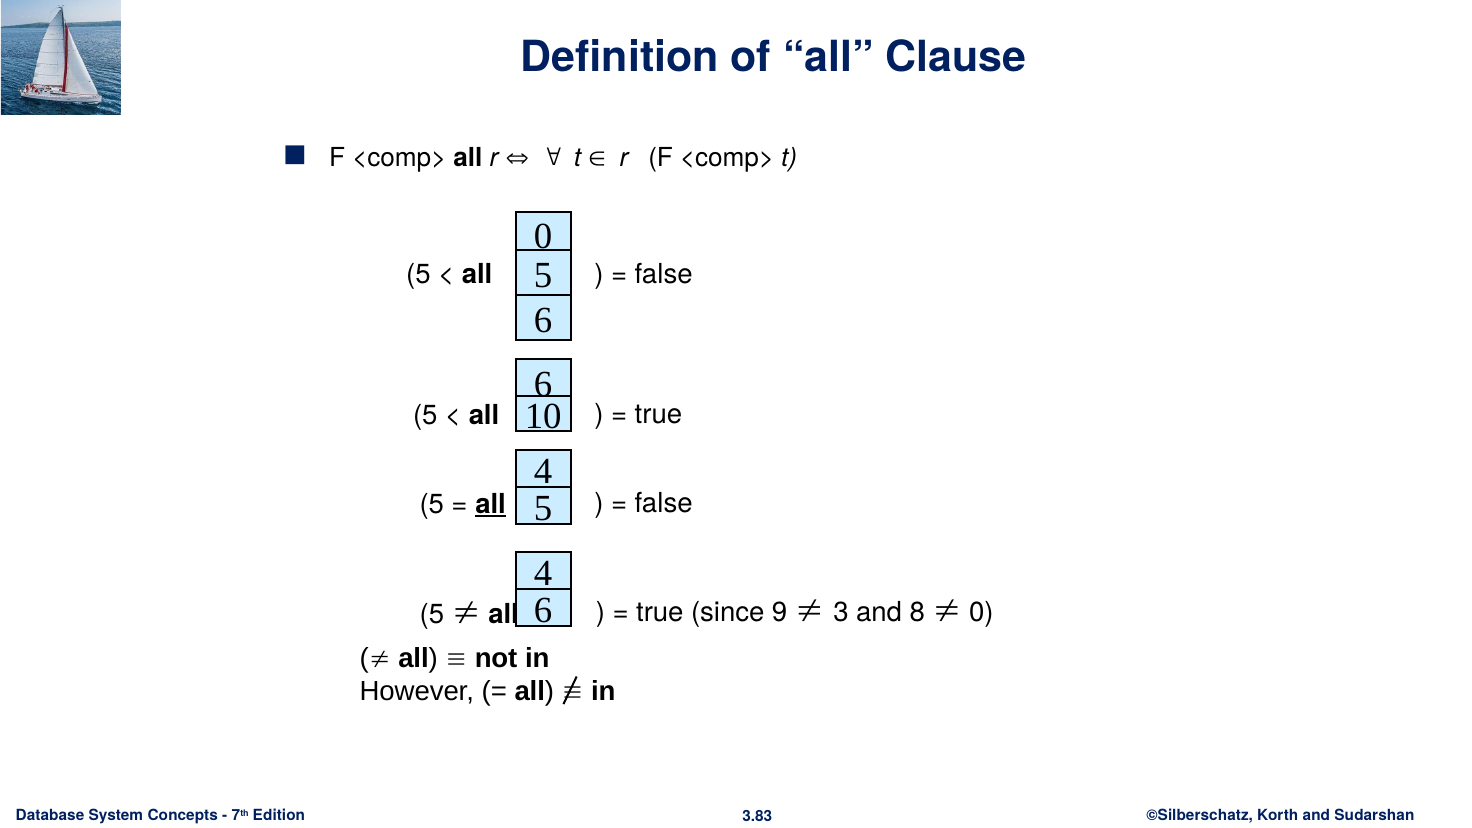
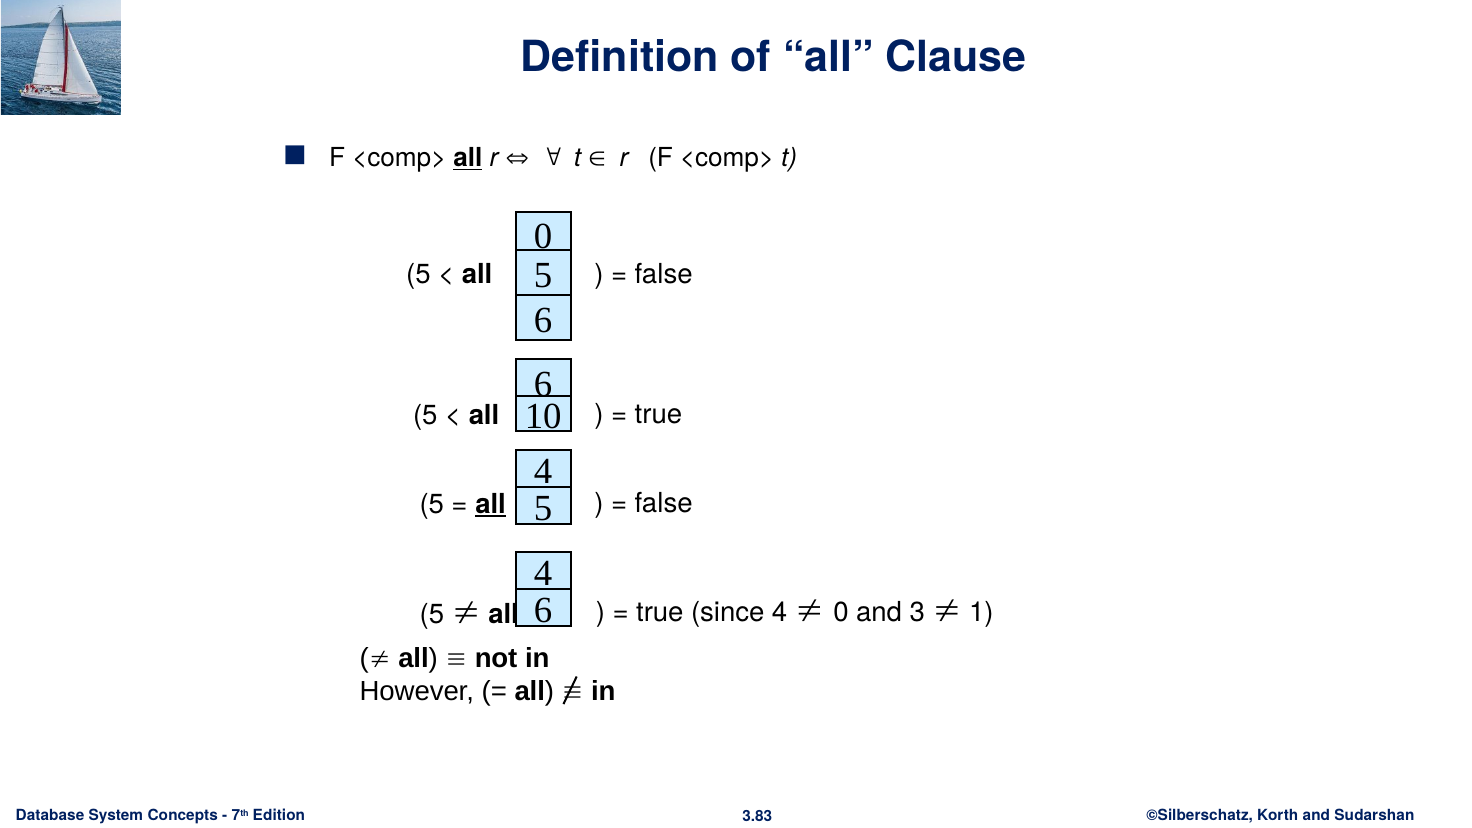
all underline: none -> present (468, 158)
since 9: 9 -> 4 (780, 613)
3: 3 -> 0 (841, 613)
8: 8 -> 3 (917, 613)
0: 0 -> 1 (981, 613)
